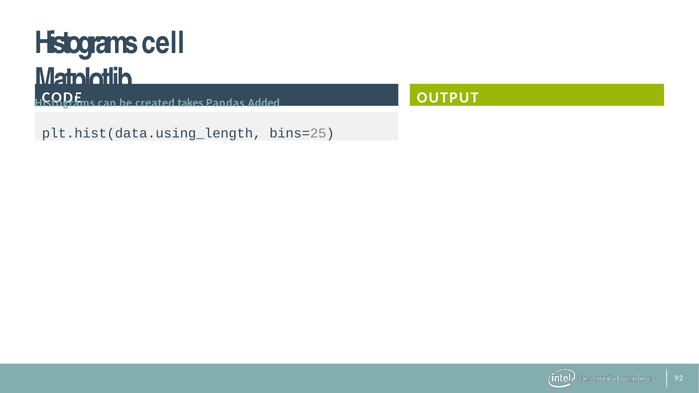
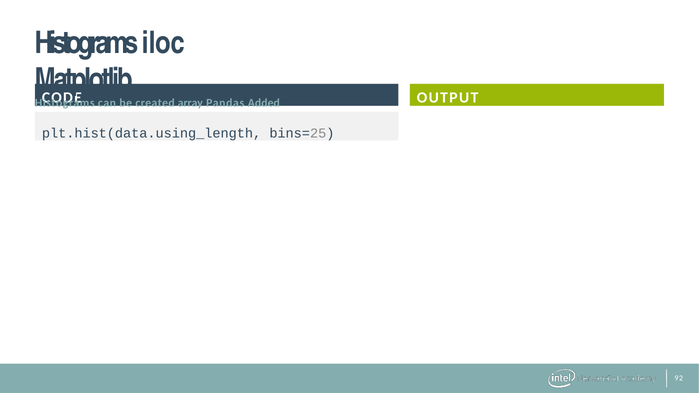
cell: cell -> iloc (163, 43)
takes: takes -> array (190, 103)
